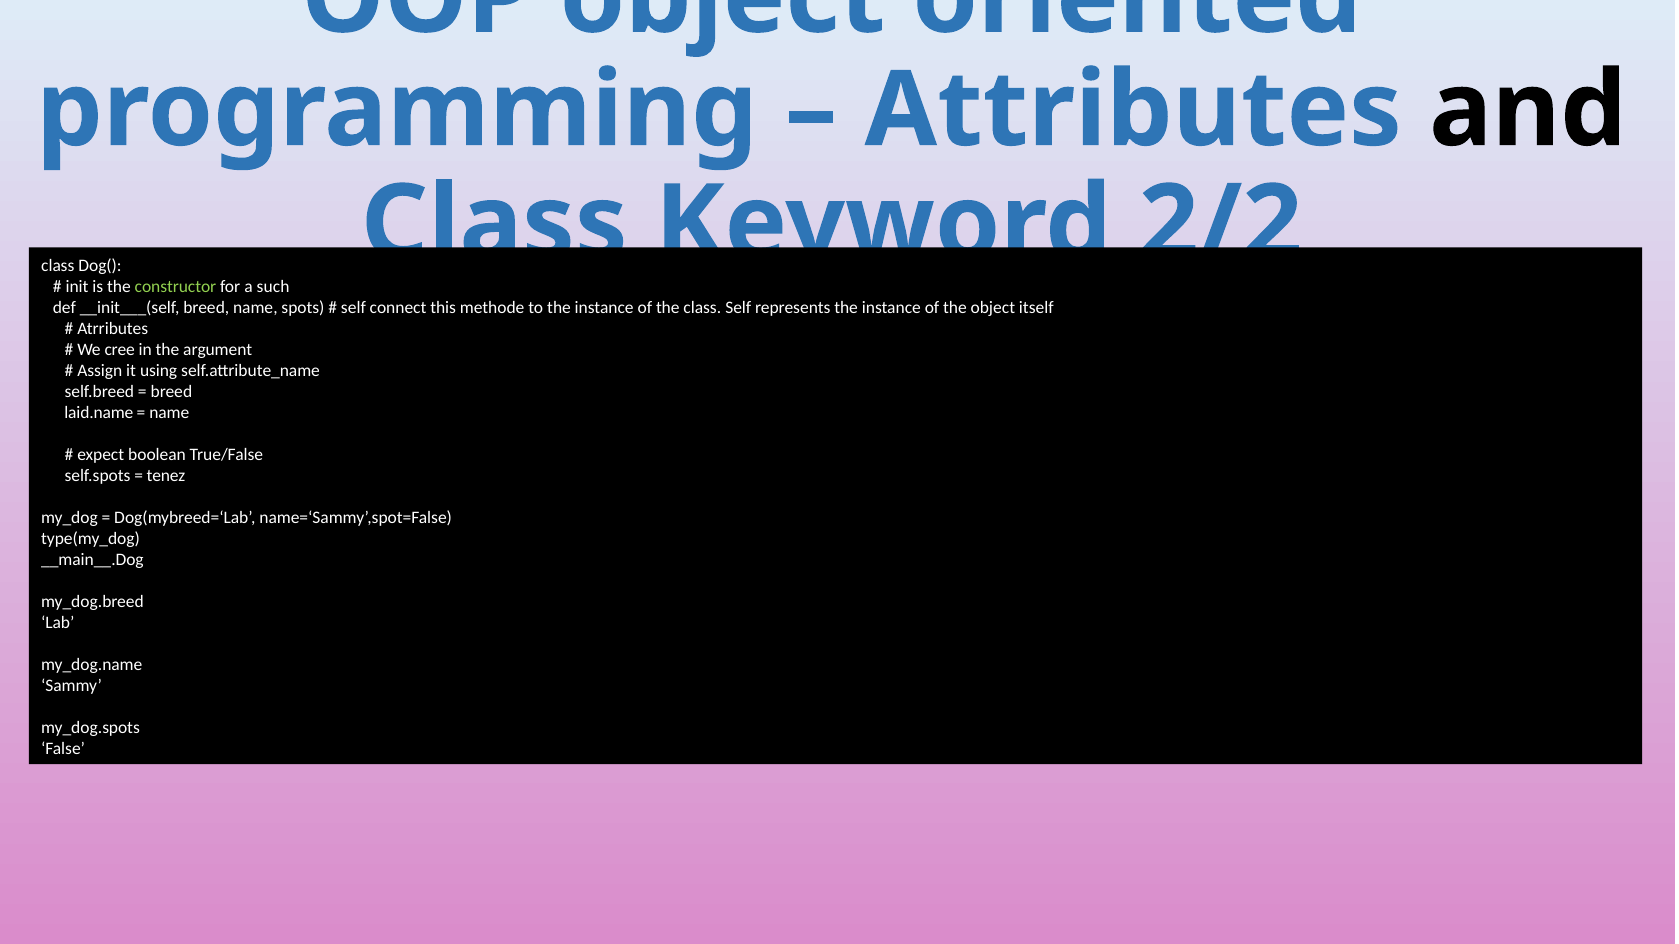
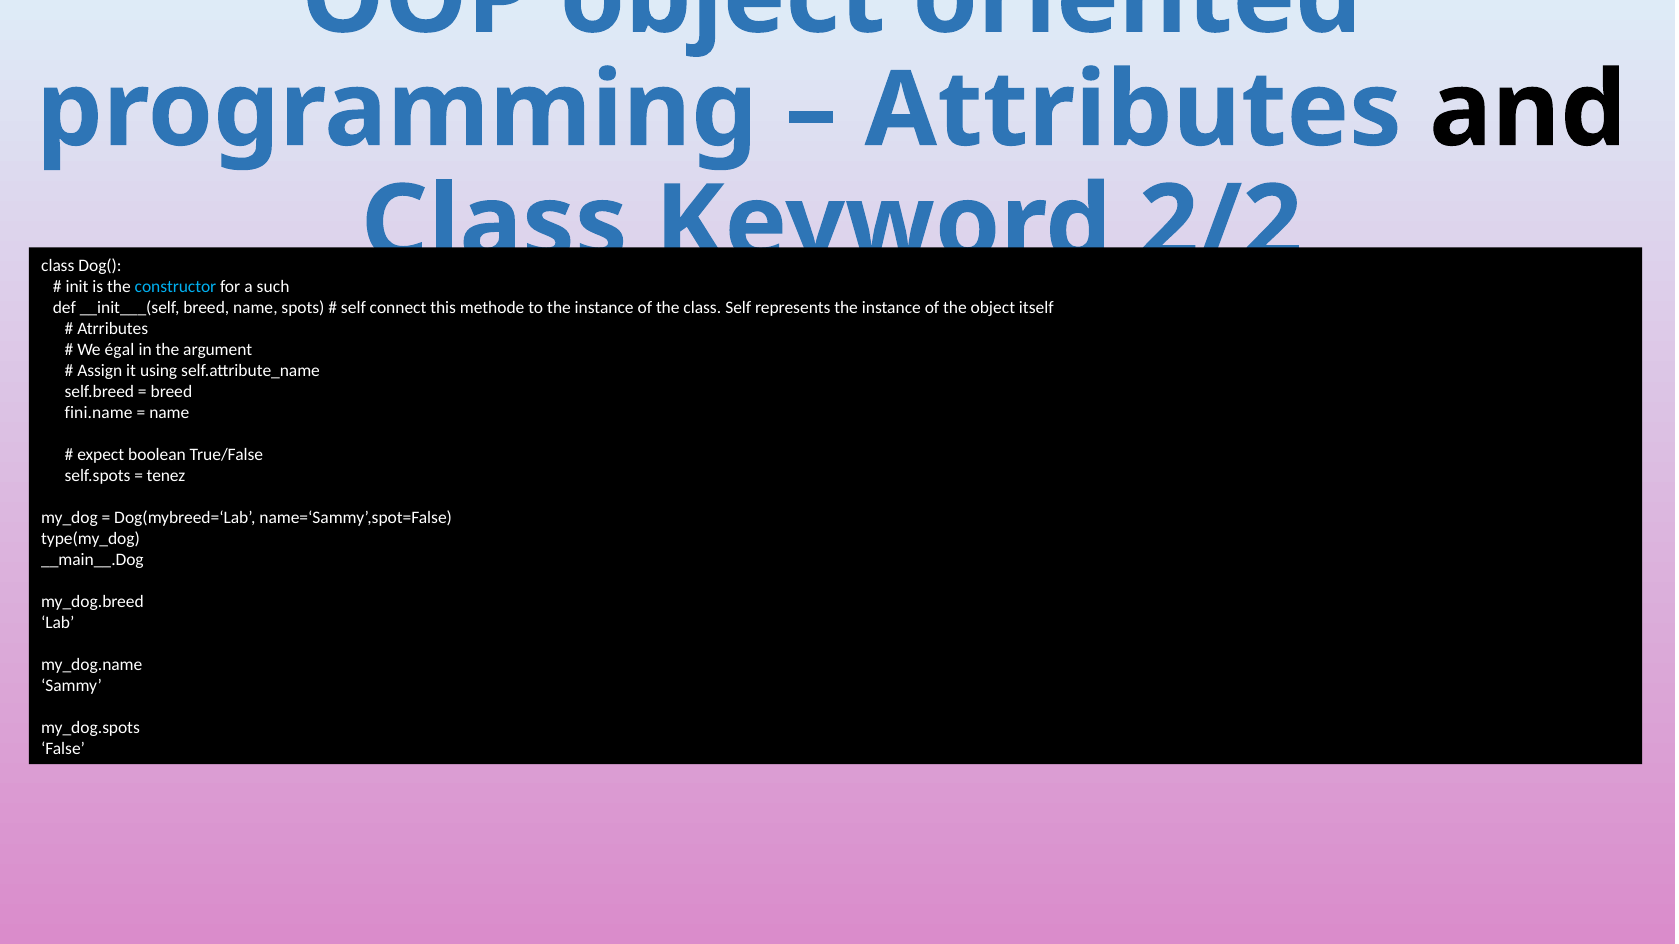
constructor colour: light green -> light blue (176, 286)
cree: cree -> égal (120, 350)
laid.name: laid.name -> fini.name (99, 413)
